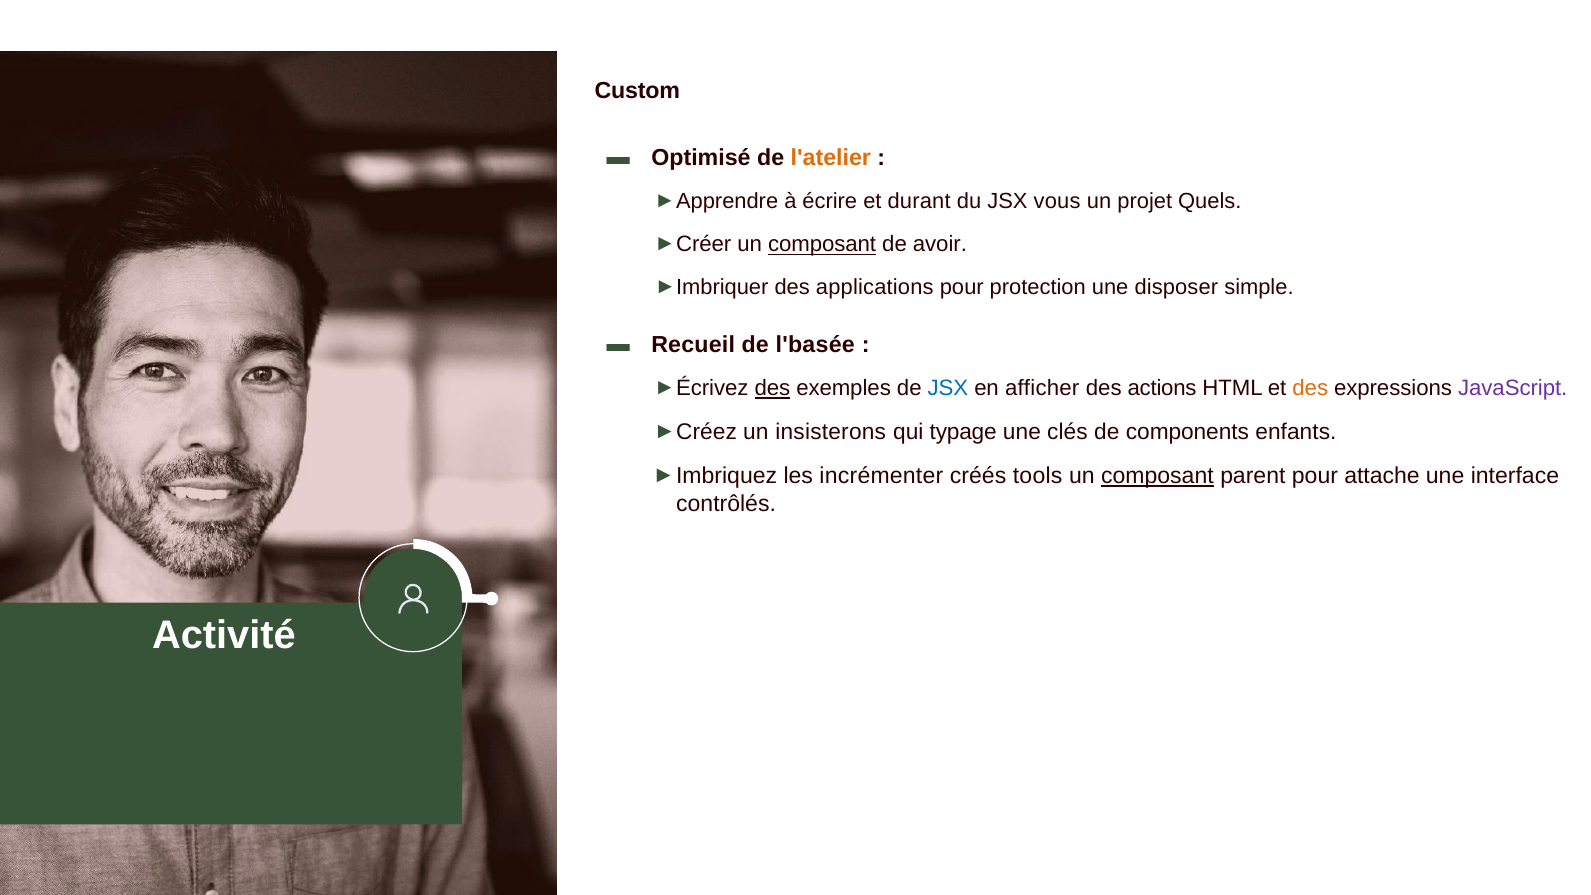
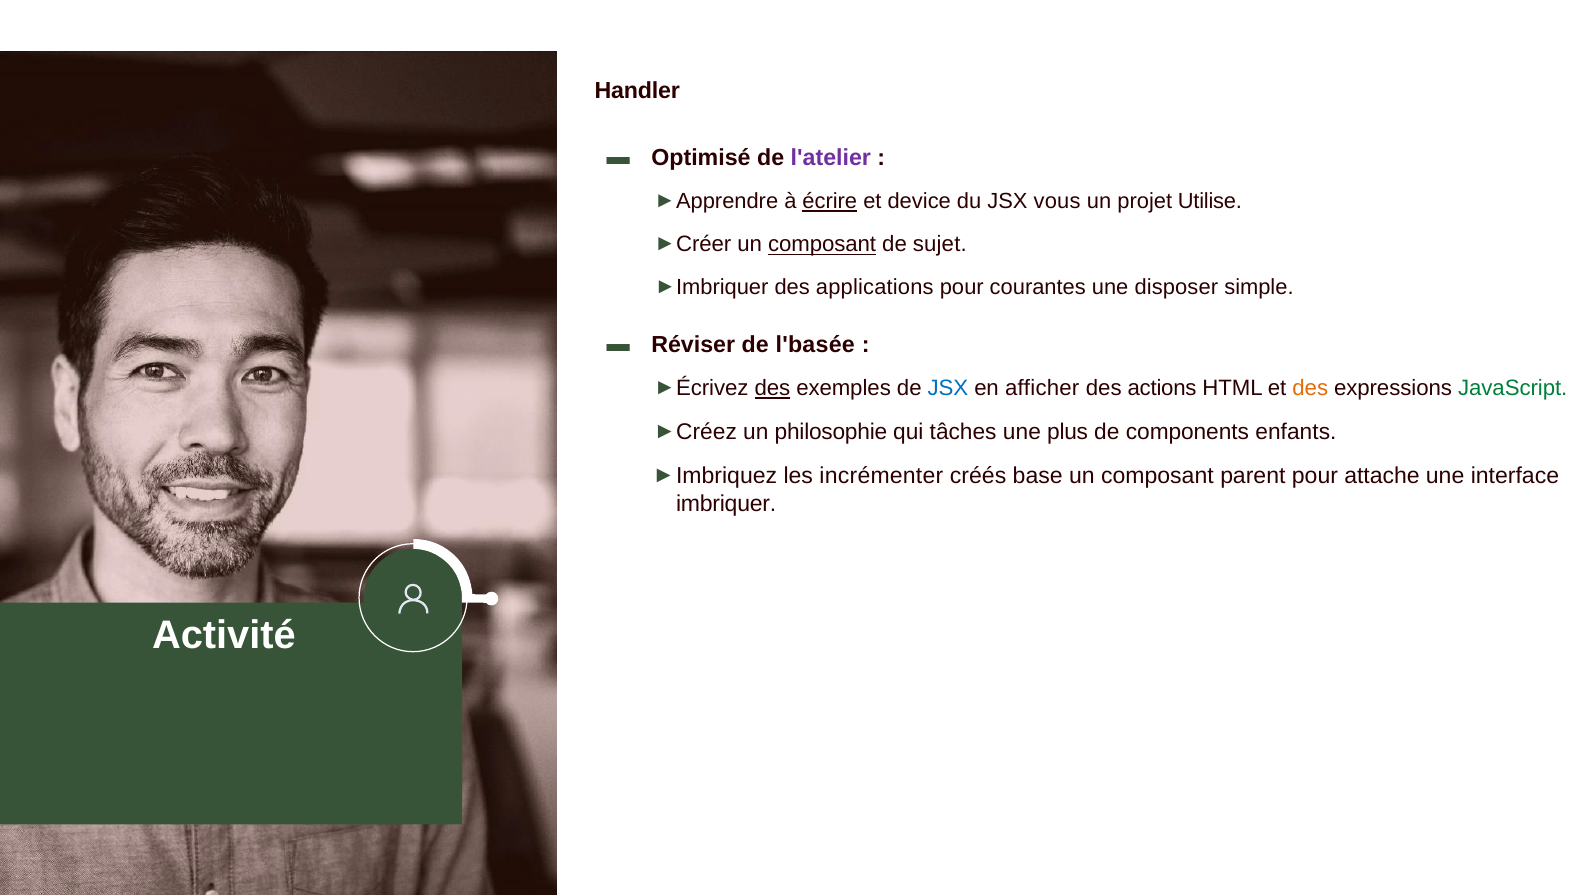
Custom: Custom -> Handler (637, 90)
l'atelier colour: orange -> purple (831, 158)
écrire underline: none -> present (830, 202)
durant: durant -> device (919, 202)
Quels: Quels -> Utilise (1210, 202)
avoir: avoir -> sujet (940, 245)
protection: protection -> courantes (1038, 288)
Recueil: Recueil -> Réviser (693, 345)
JavaScript colour: purple -> green (1513, 388)
insisterons: insisterons -> philosophie (831, 432)
typage: typage -> tâches (963, 432)
clés: clés -> plus (1068, 432)
tools: tools -> base (1038, 476)
composant underline: present -> none (1157, 476)
contrôlés: contrôlés -> imbriquer (726, 504)
